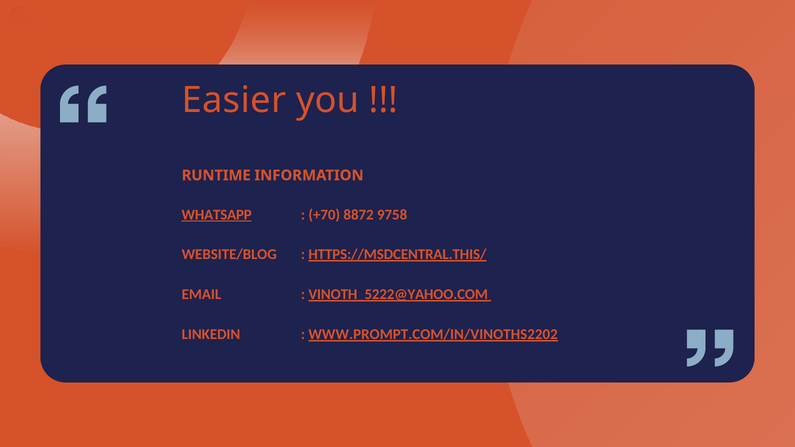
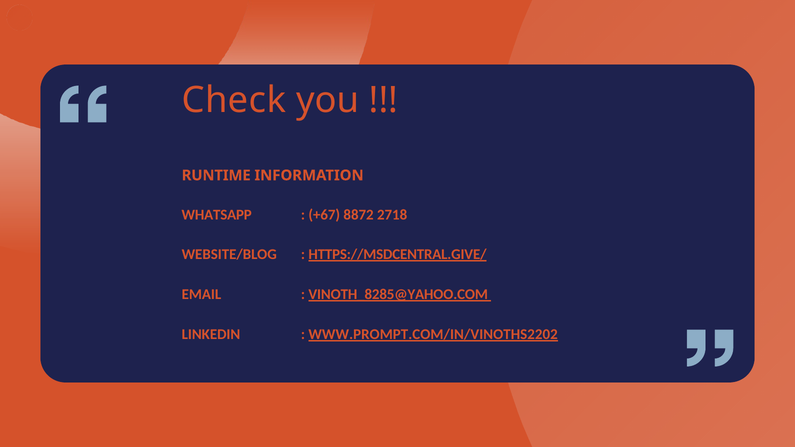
Easier: Easier -> Check (234, 100)
WHATSAPP underline: present -> none (217, 215)
+70: +70 -> +67 (324, 215)
9758: 9758 -> 2718 (392, 215)
HTTPS://MSDCENTRAL.THIS/: HTTPS://MSDCENTRAL.THIS/ -> HTTPS://MSDCENTRAL.GIVE/ (397, 254)
VINOTH_5222@YAHOO.COM: VINOTH_5222@YAHOO.COM -> VINOTH_8285@YAHOO.COM (398, 295)
